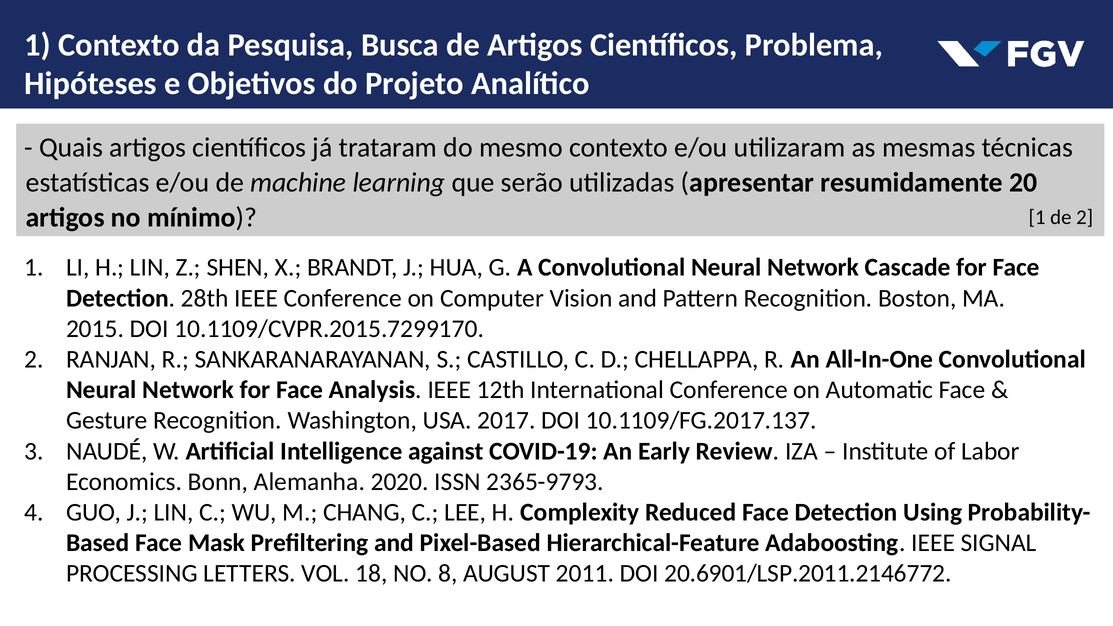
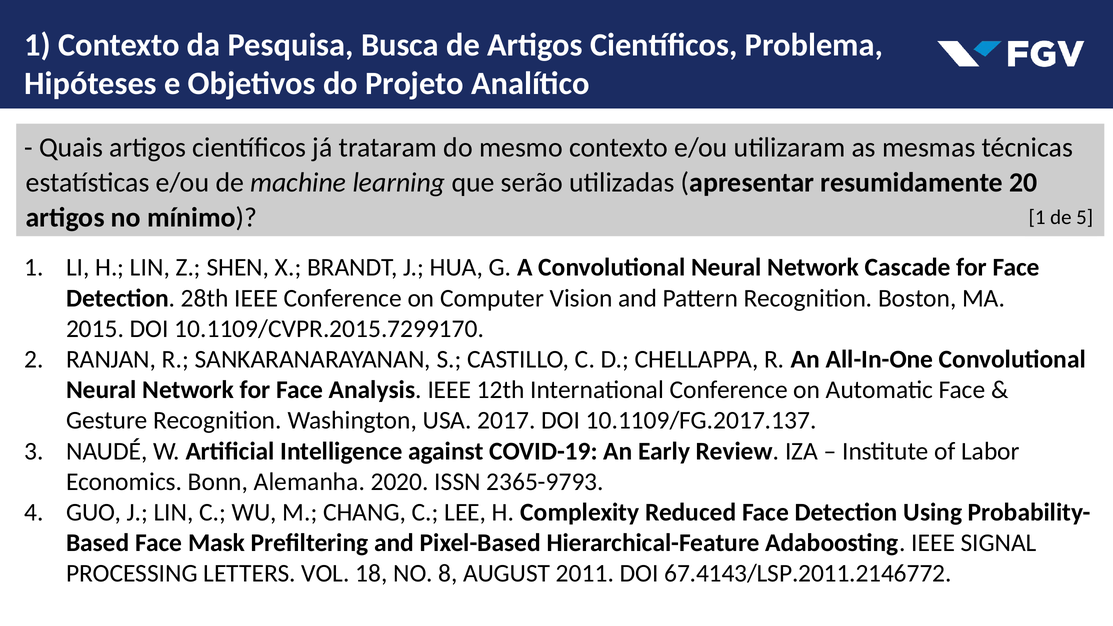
de 2: 2 -> 5 (1085, 217)
20.6901/LSP.2011.2146772: 20.6901/LSP.2011.2146772 -> 67.4143/LSP.2011.2146772 (808, 574)
